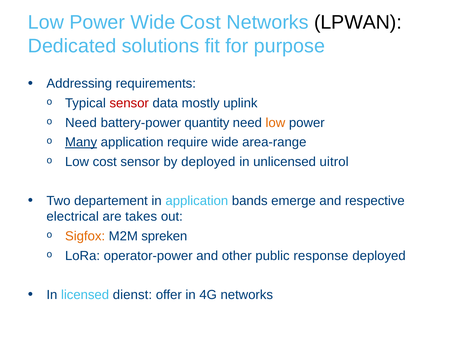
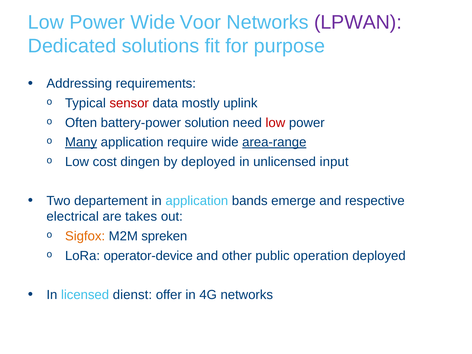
Wide Cost: Cost -> Voor (200, 22)
LPWAN colour: black -> purple (358, 22)
Need: Need -> Often (81, 123)
quantity: quantity -> solution (207, 123)
low colour: orange -> red (275, 123)
area-range underline: none -> present (274, 142)
cost sensor: sensor -> dingen (140, 162)
uitrol: uitrol -> input (334, 162)
operator-power: operator-power -> operator-device (148, 256)
response: response -> operation (321, 256)
